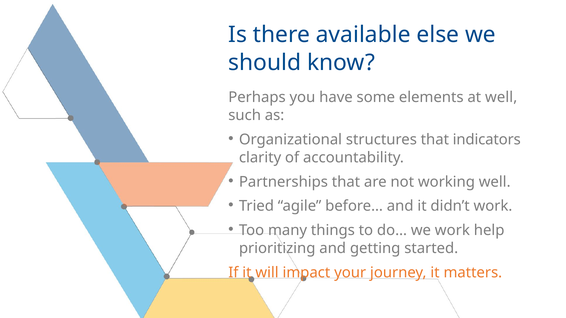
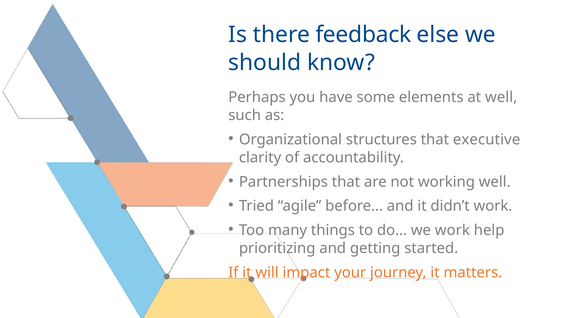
available: available -> feedback (363, 35)
indicators: indicators -> executive (487, 140)
